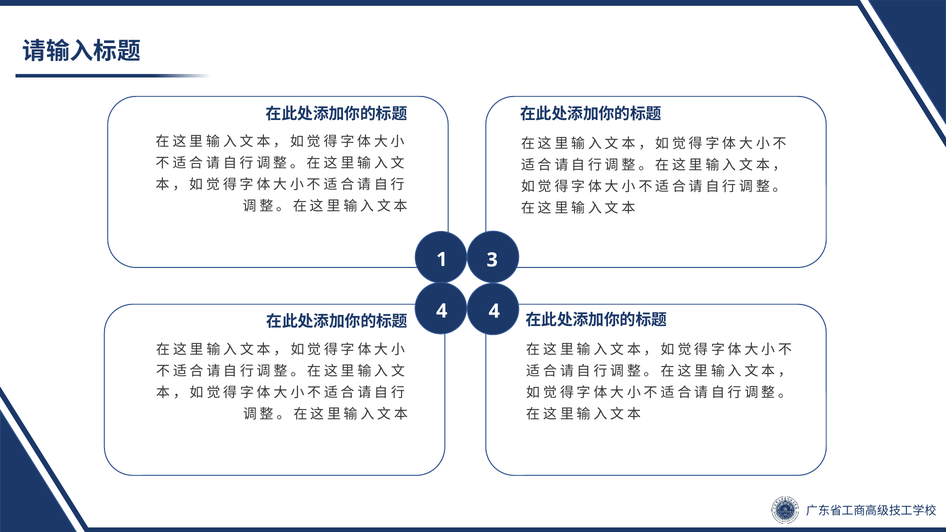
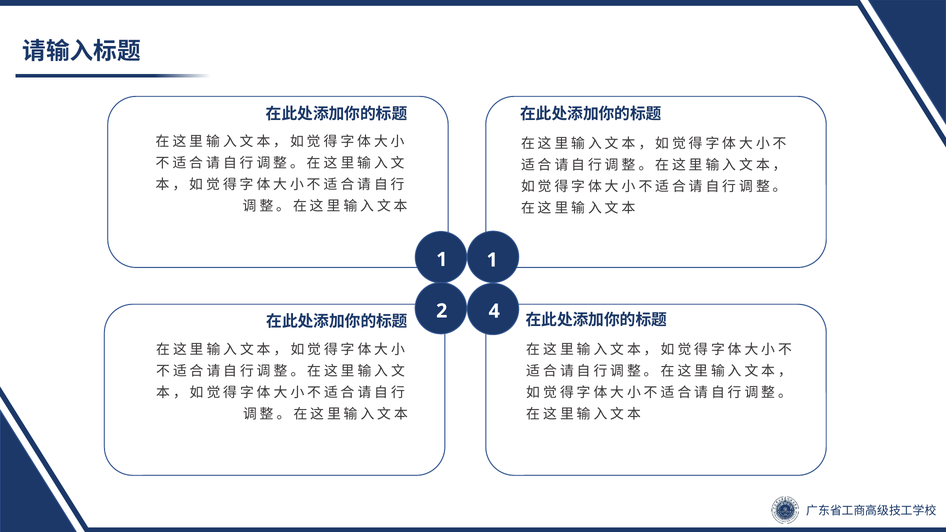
1 3: 3 -> 1 (492, 260)
4: 4 -> 2 (442, 311)
